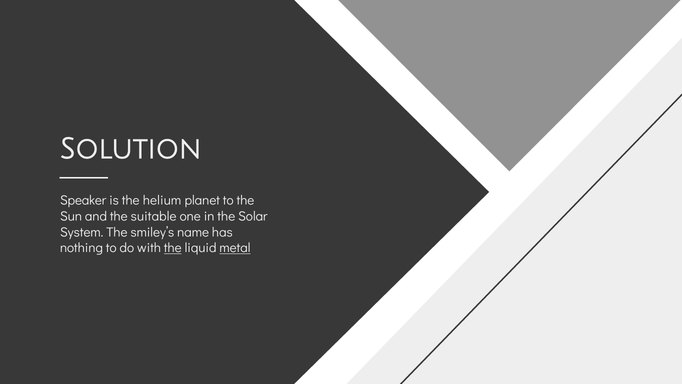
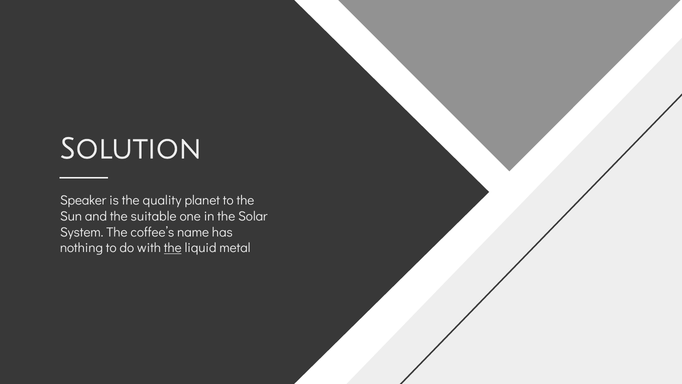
helium: helium -> quality (162, 200)
smiley’s: smiley’s -> coffee’s (152, 232)
metal underline: present -> none (235, 248)
